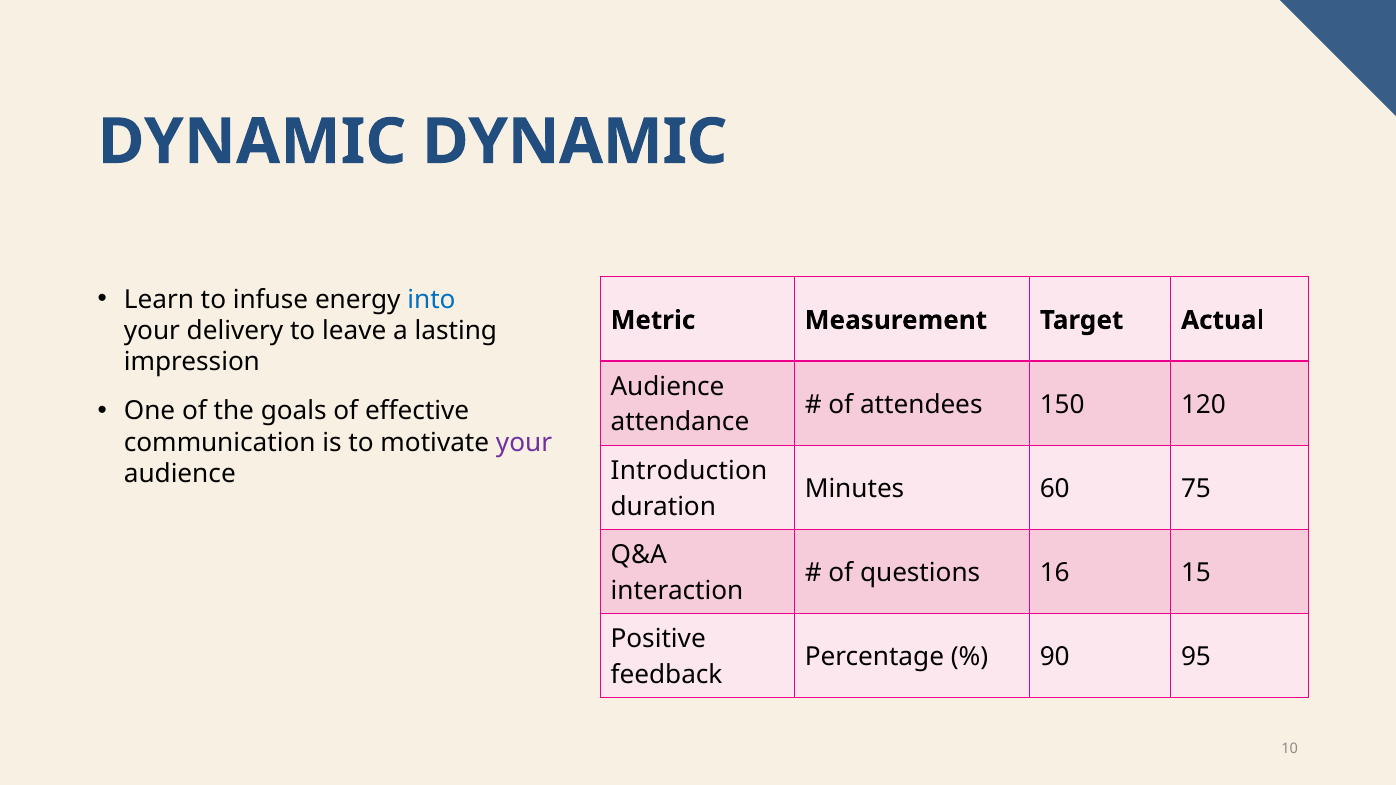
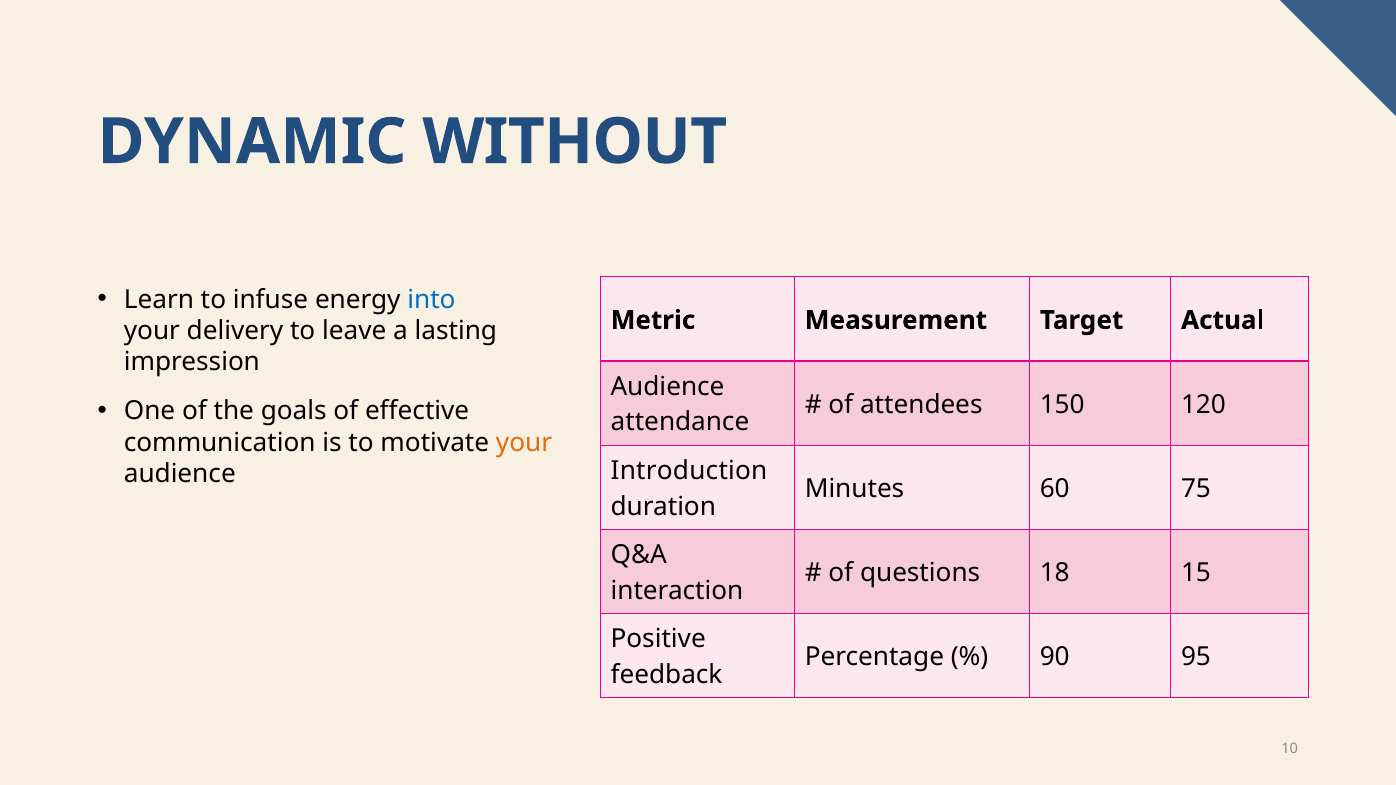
DYNAMIC DYNAMIC: DYNAMIC -> WITHOUT (575, 142)
your colour: purple -> orange (524, 443)
16: 16 -> 18 (1055, 573)
